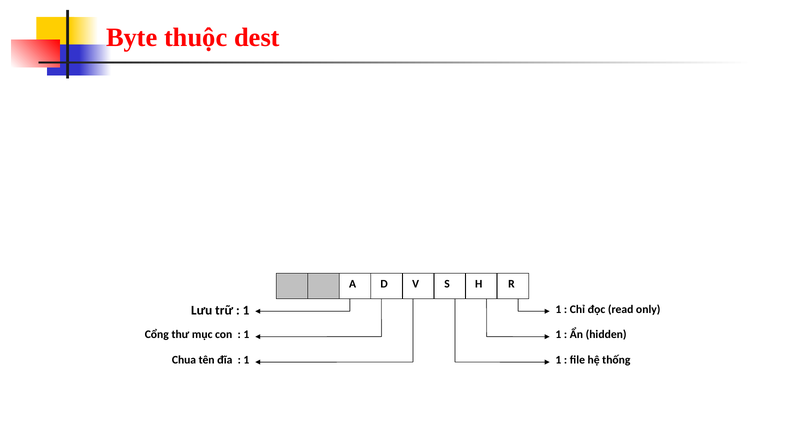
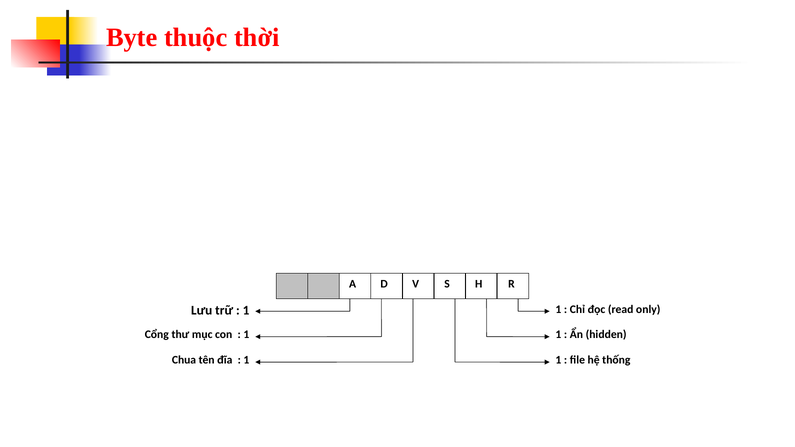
dest: dest -> thời (257, 38)
